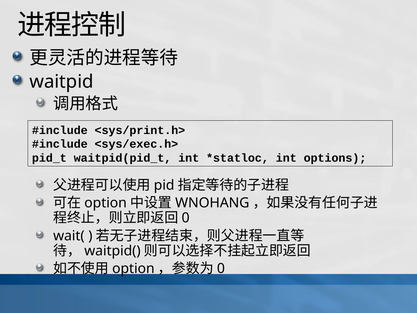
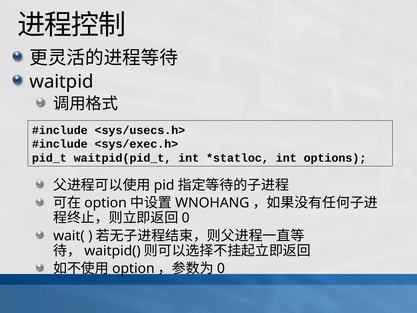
<sys/print.h>: <sys/print.h> -> <sys/usecs.h> (140, 130)
